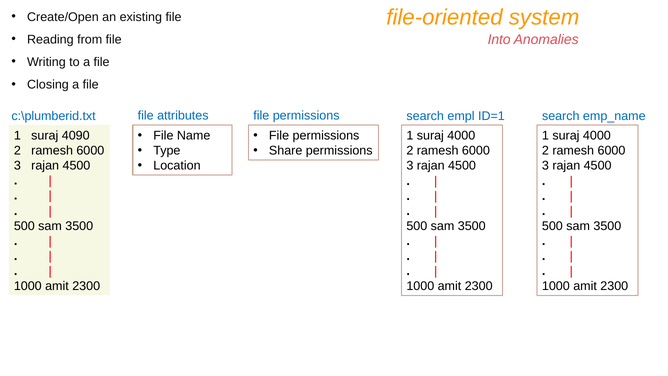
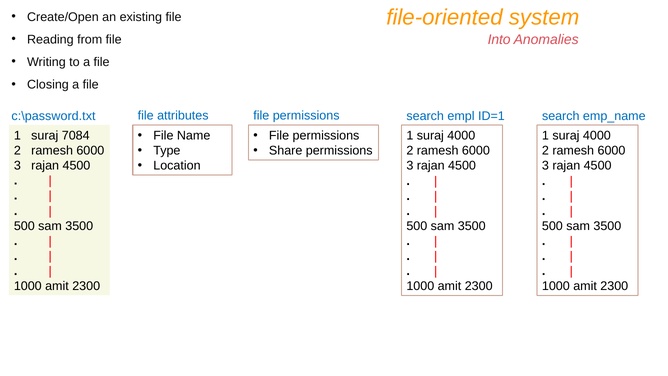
c:\plumberid.txt: c:\plumberid.txt -> c:\password.txt (53, 116)
4090: 4090 -> 7084 (76, 136)
